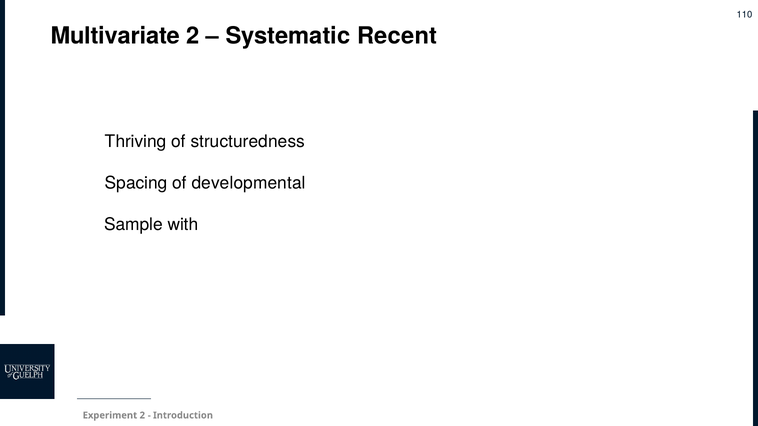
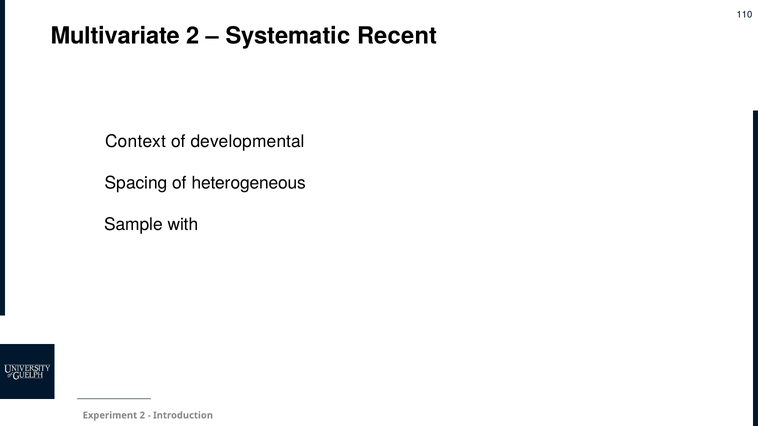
Thriving: Thriving -> Context (136, 142)
structuredness: structuredness -> developmental (248, 142)
developmental: developmental -> heterogeneous (249, 183)
